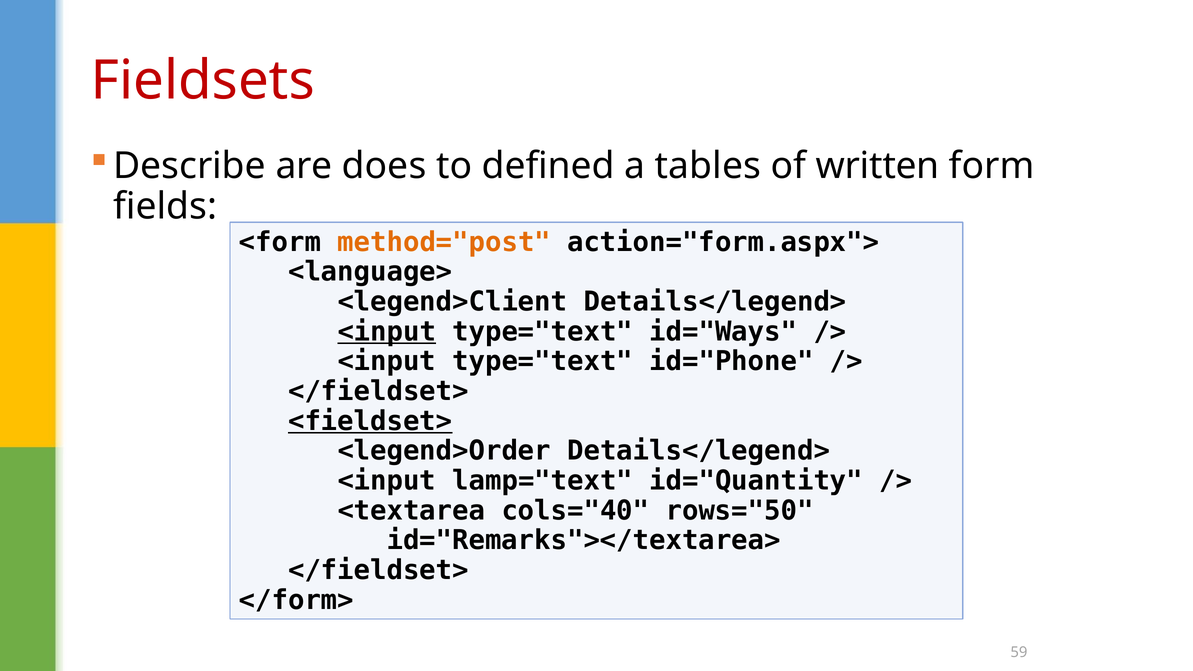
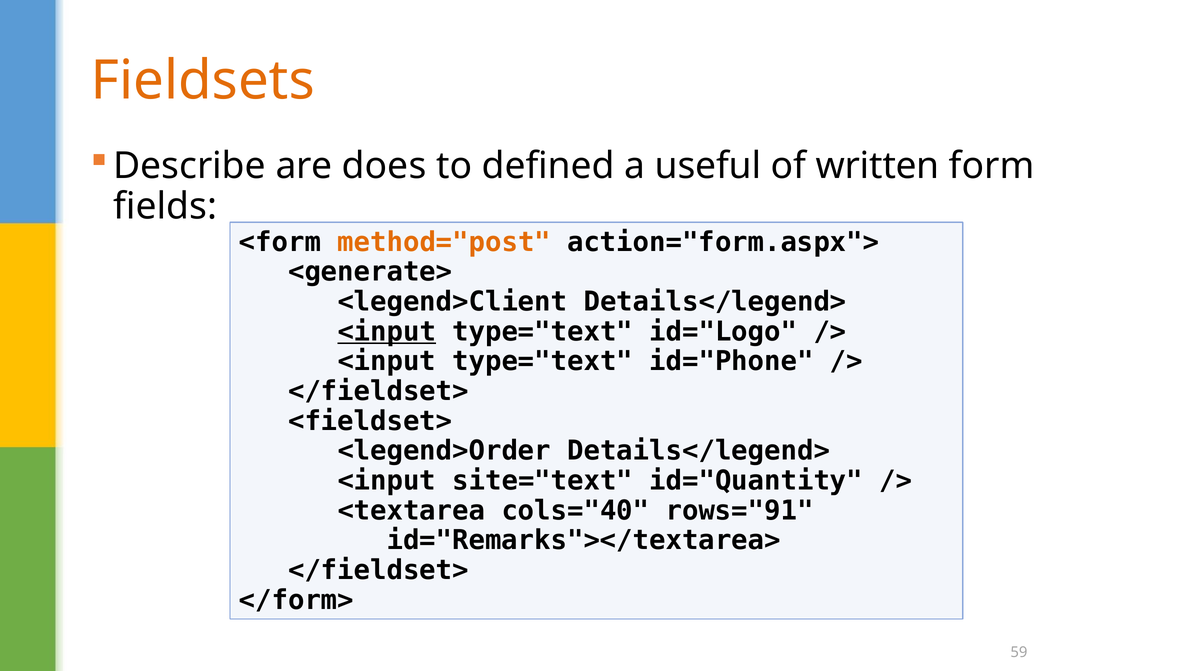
Fieldsets colour: red -> orange (203, 81)
tables: tables -> useful (708, 166)
<language>: <language> -> <generate> (370, 272)
id="Ways: id="Ways -> id="Logo (723, 332)
<fieldset> underline: present -> none (370, 421)
lamp="text: lamp="text -> site="text (543, 481)
rows="50: rows="50 -> rows="91 (740, 511)
